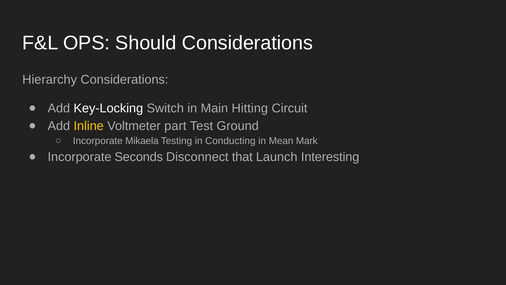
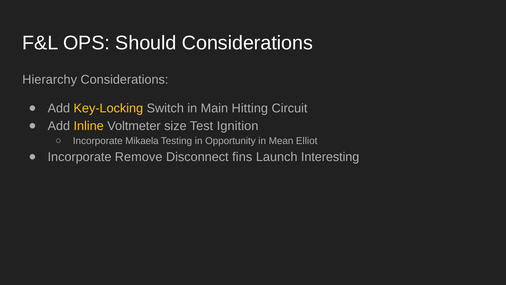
Key-Locking colour: white -> yellow (108, 108)
part: part -> size (175, 126)
Ground: Ground -> Ignition (238, 126)
Conducting: Conducting -> Opportunity (230, 141)
Mark: Mark -> Elliot (307, 141)
Seconds: Seconds -> Remove (139, 157)
that: that -> fins (242, 157)
